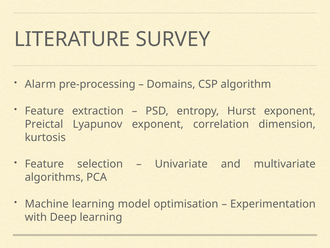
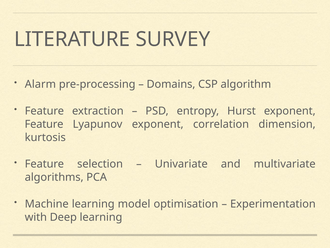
Preictal: Preictal -> Feature (44, 124)
